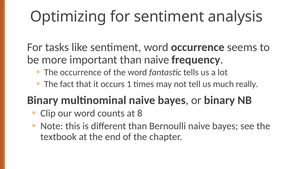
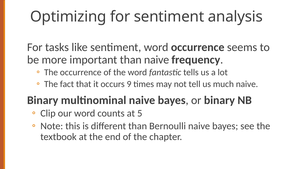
1: 1 -> 9 (129, 84)
much really: really -> naive (247, 84)
8: 8 -> 5 (140, 113)
